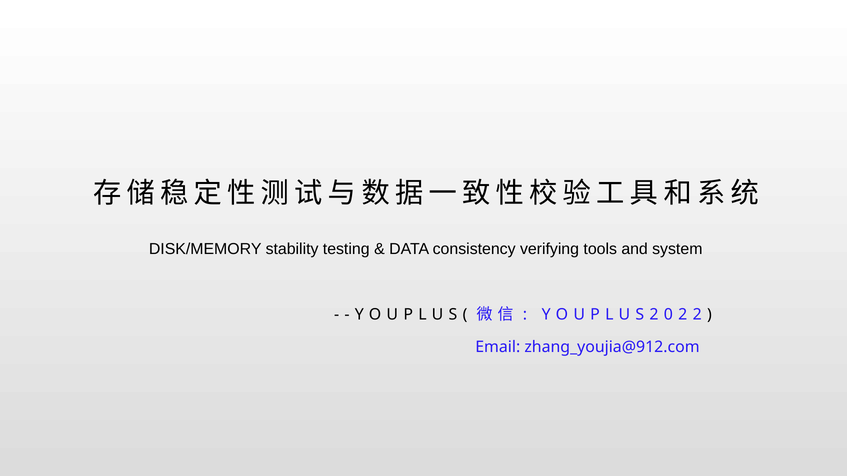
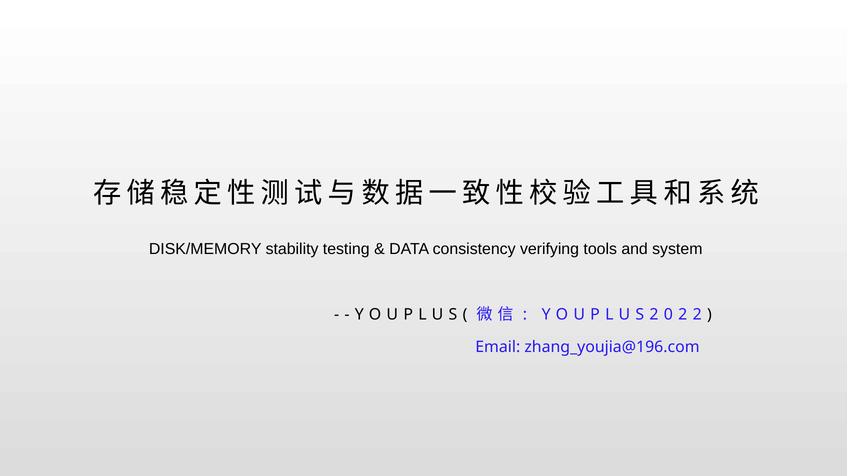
zhang_youjia@912.com: zhang_youjia@912.com -> zhang_youjia@196.com (612, 347)
